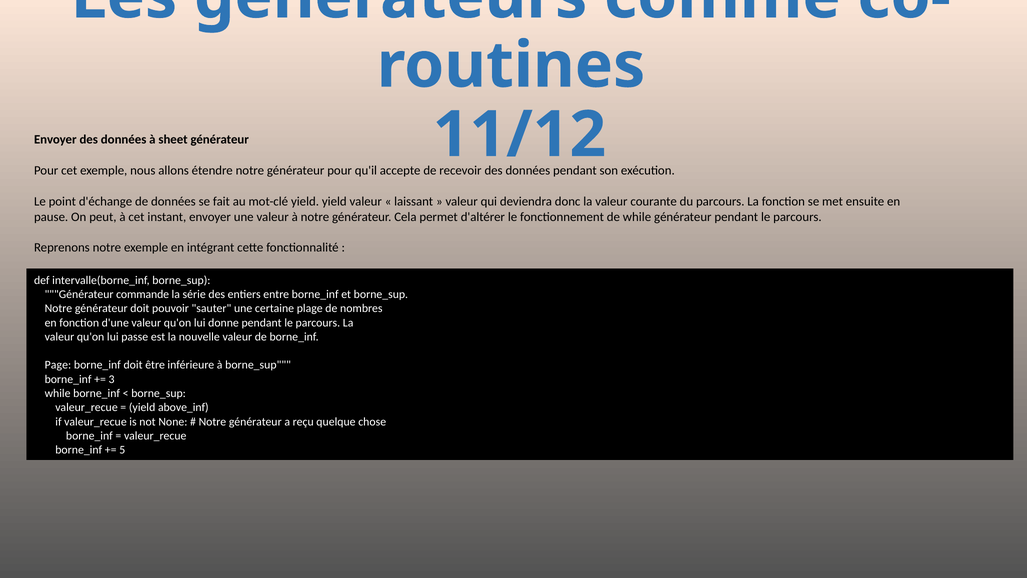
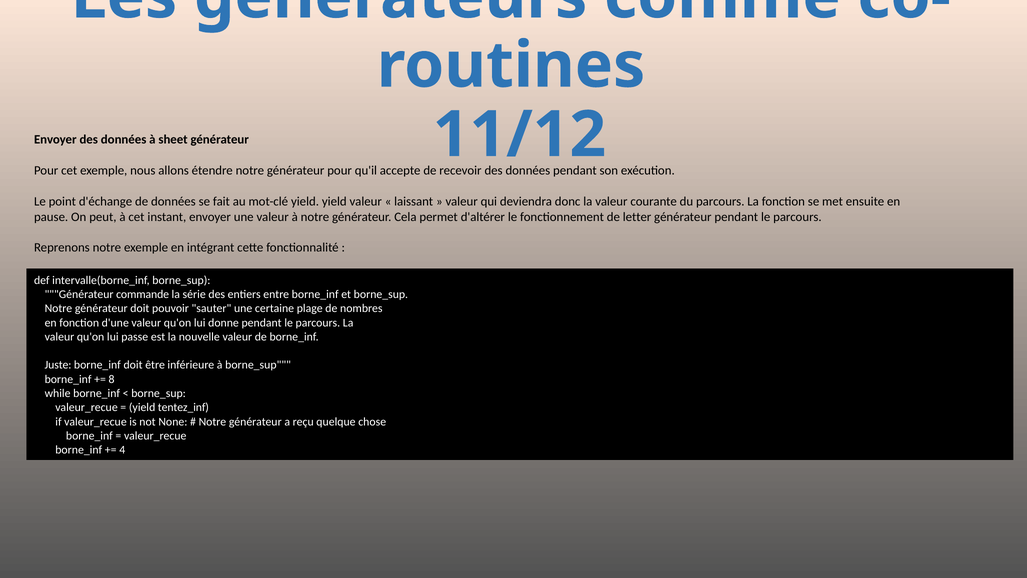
de while: while -> letter (637, 217)
Page: Page -> Juste (58, 365)
3: 3 -> 8 (112, 379)
above_inf: above_inf -> tentez_inf (183, 407)
5: 5 -> 4 (122, 450)
